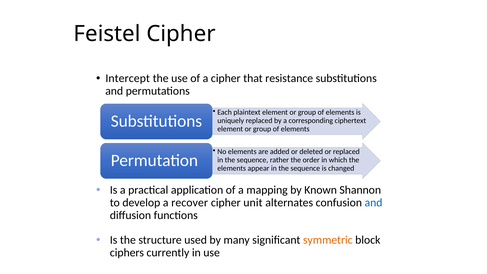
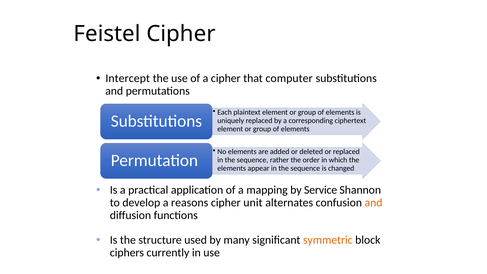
resistance: resistance -> computer (289, 78)
Known: Known -> Service (321, 190)
recover: recover -> reasons (190, 203)
and colour: blue -> orange (374, 203)
